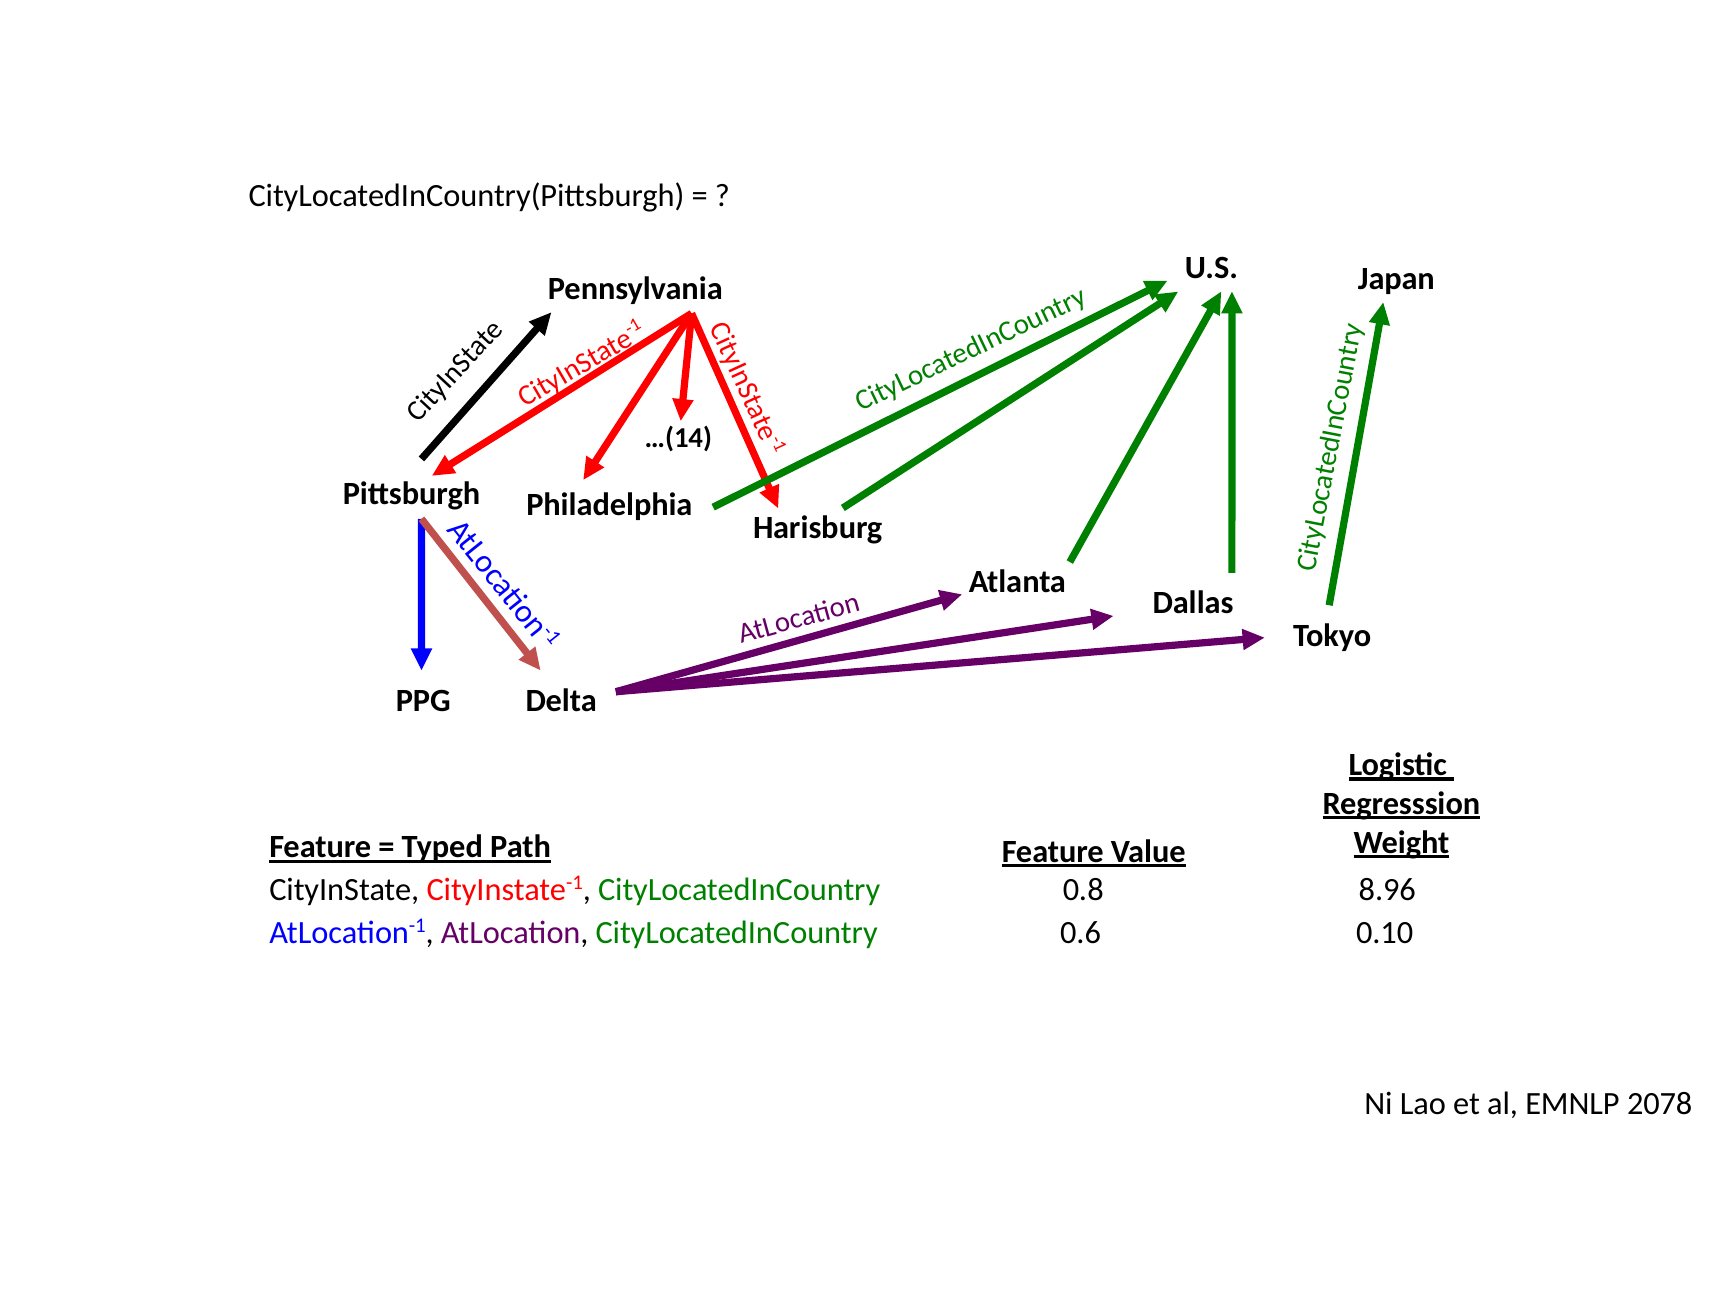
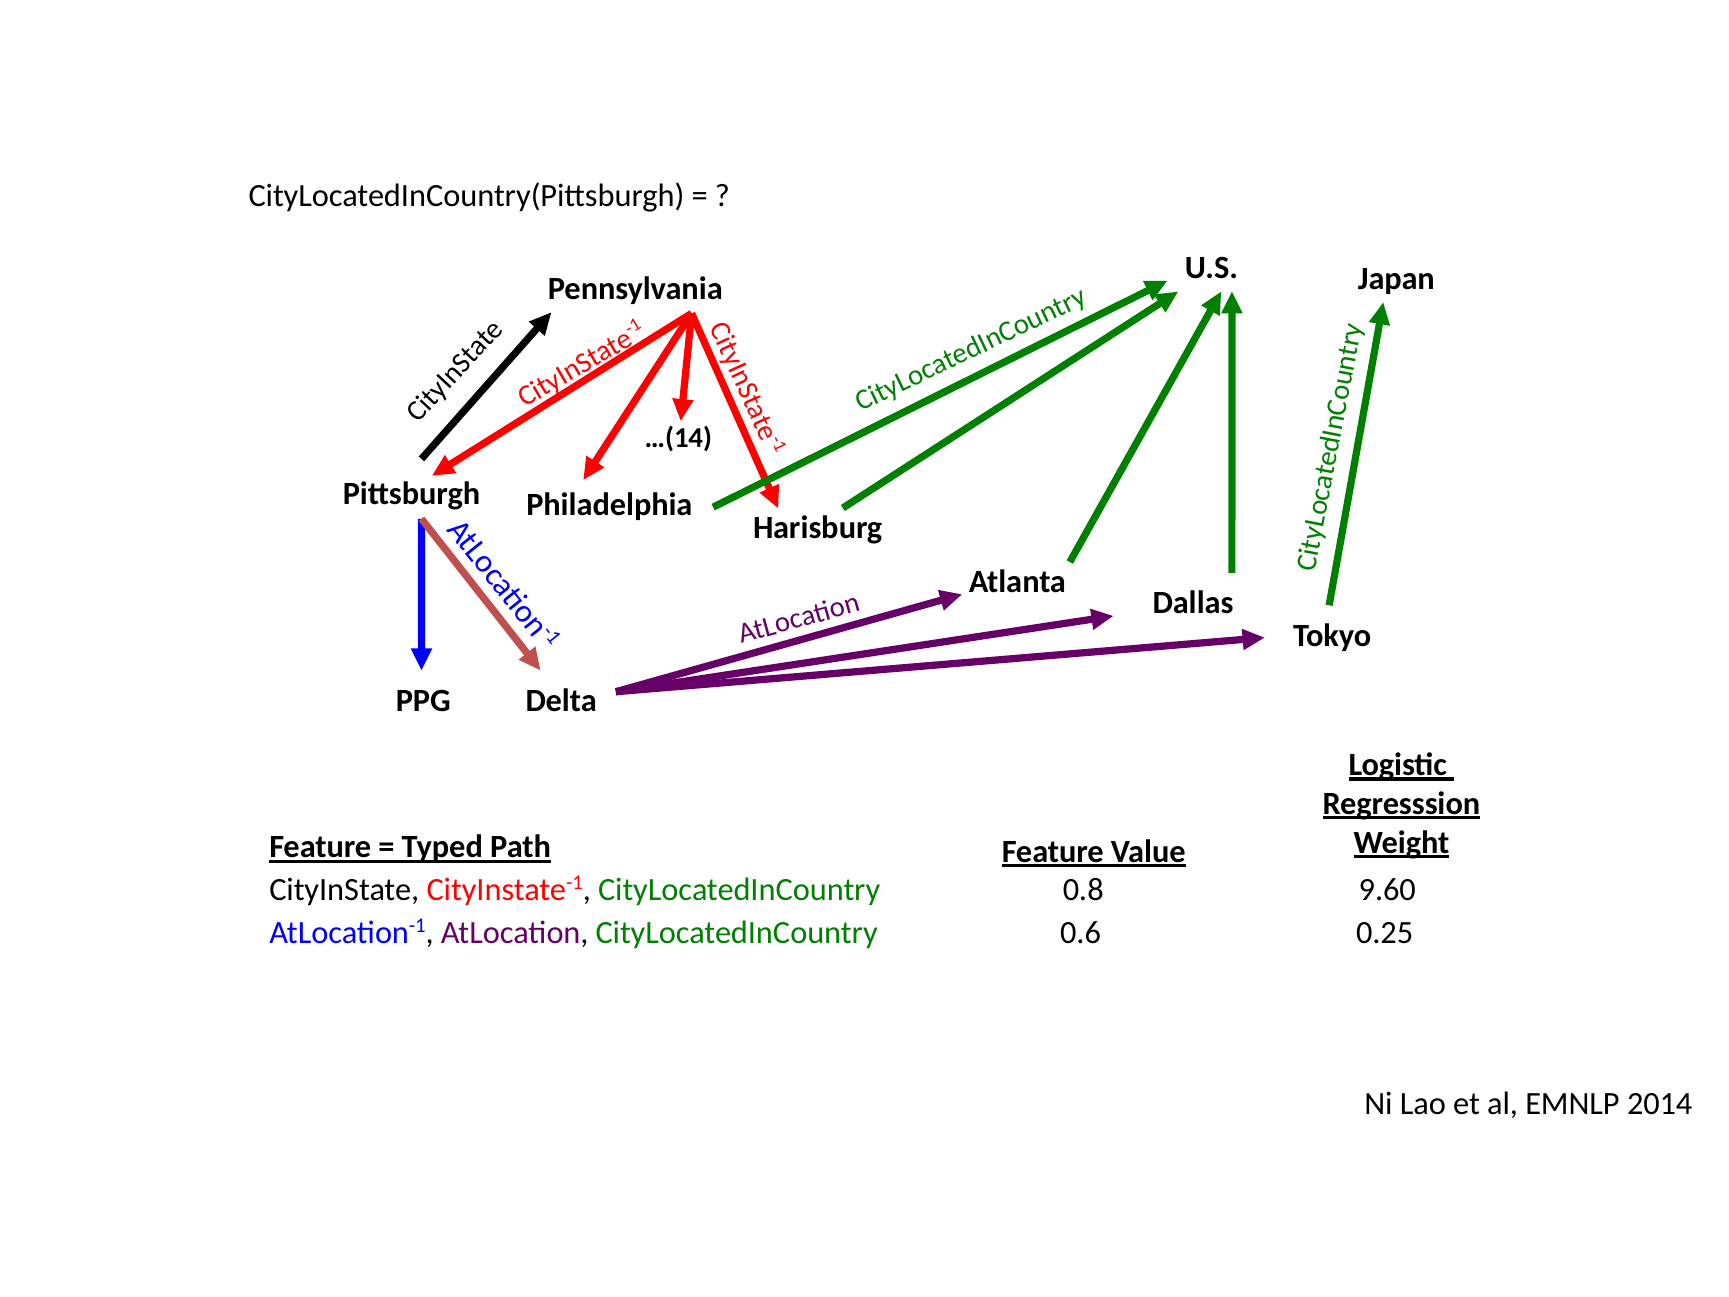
8.96: 8.96 -> 9.60 (1387, 890)
0.10: 0.10 -> 0.25 (1385, 933)
2078: 2078 -> 2014 (1660, 1104)
